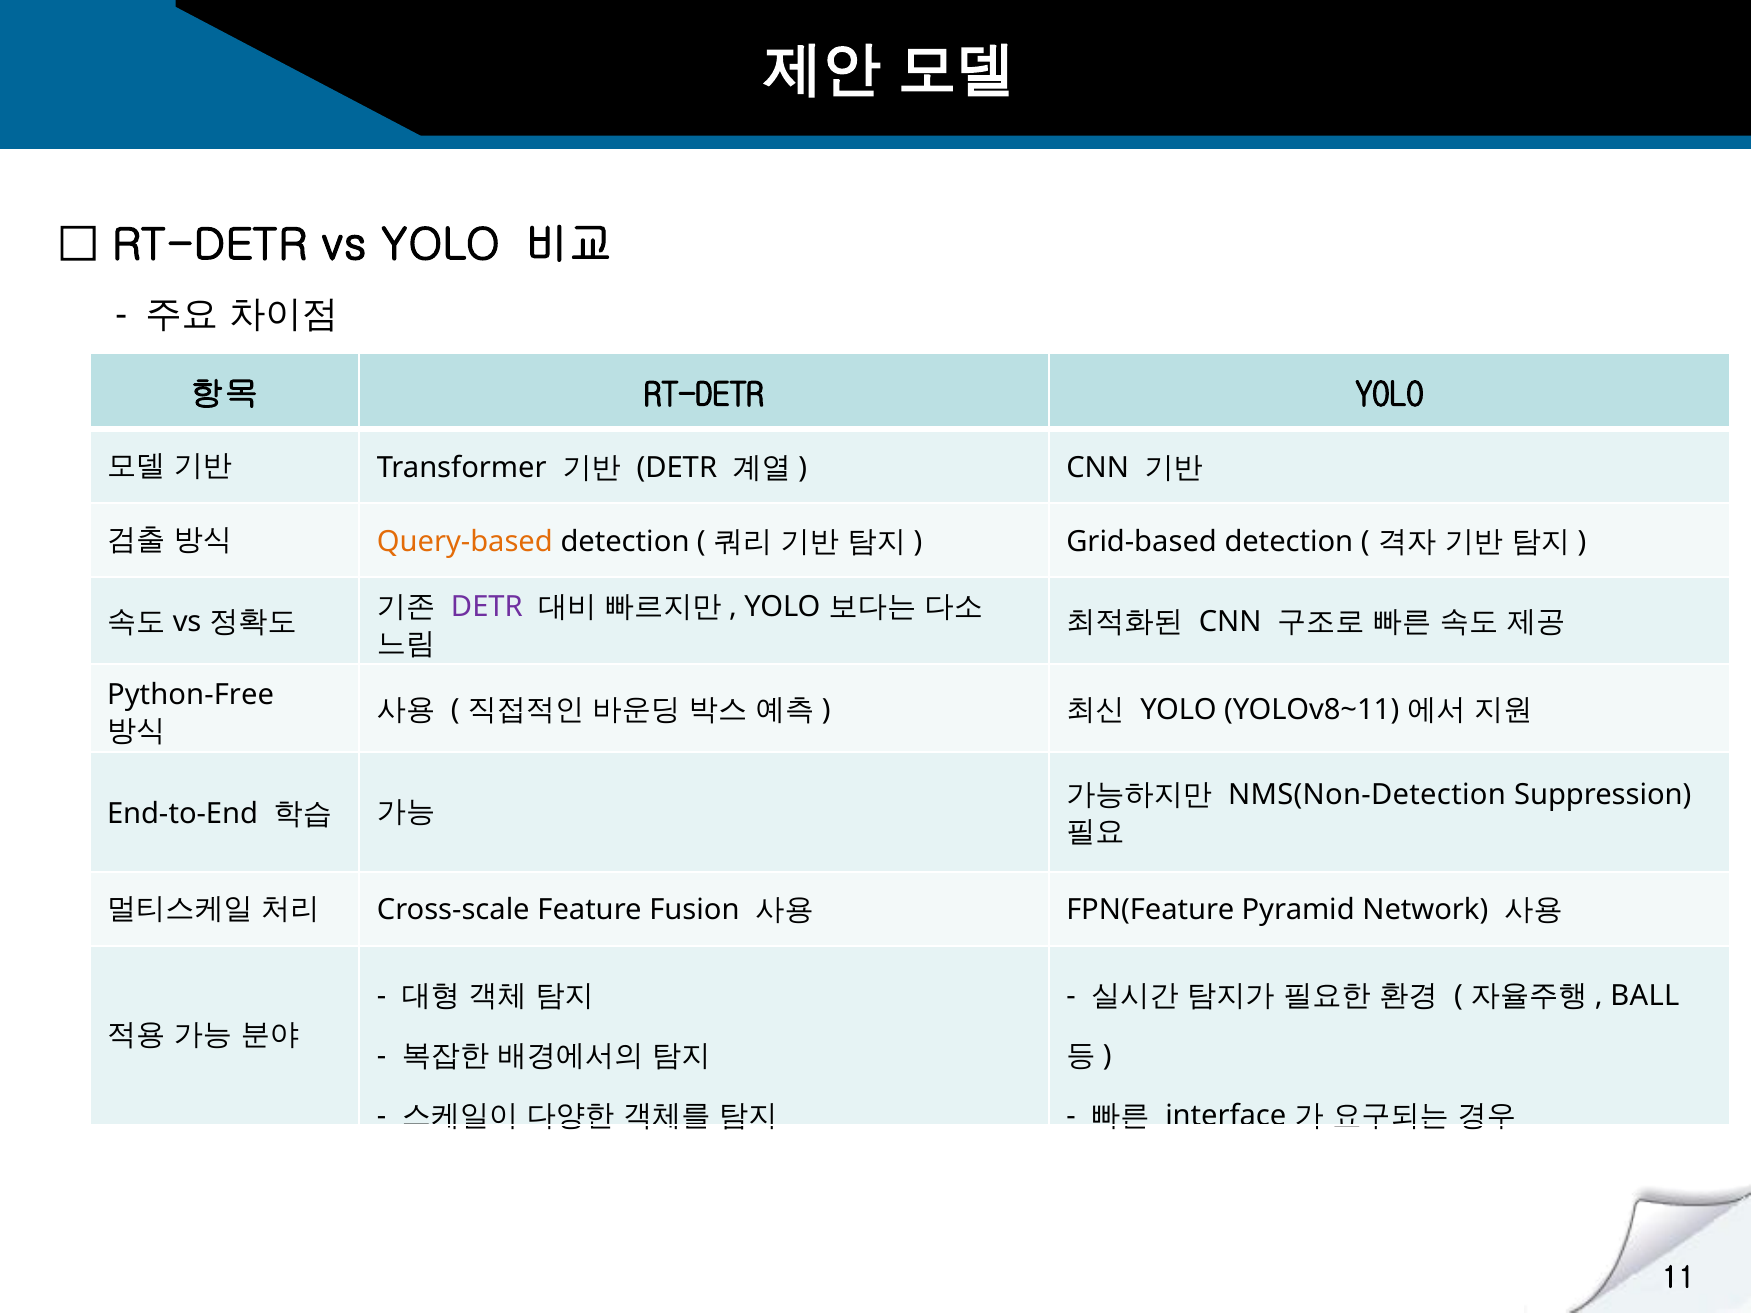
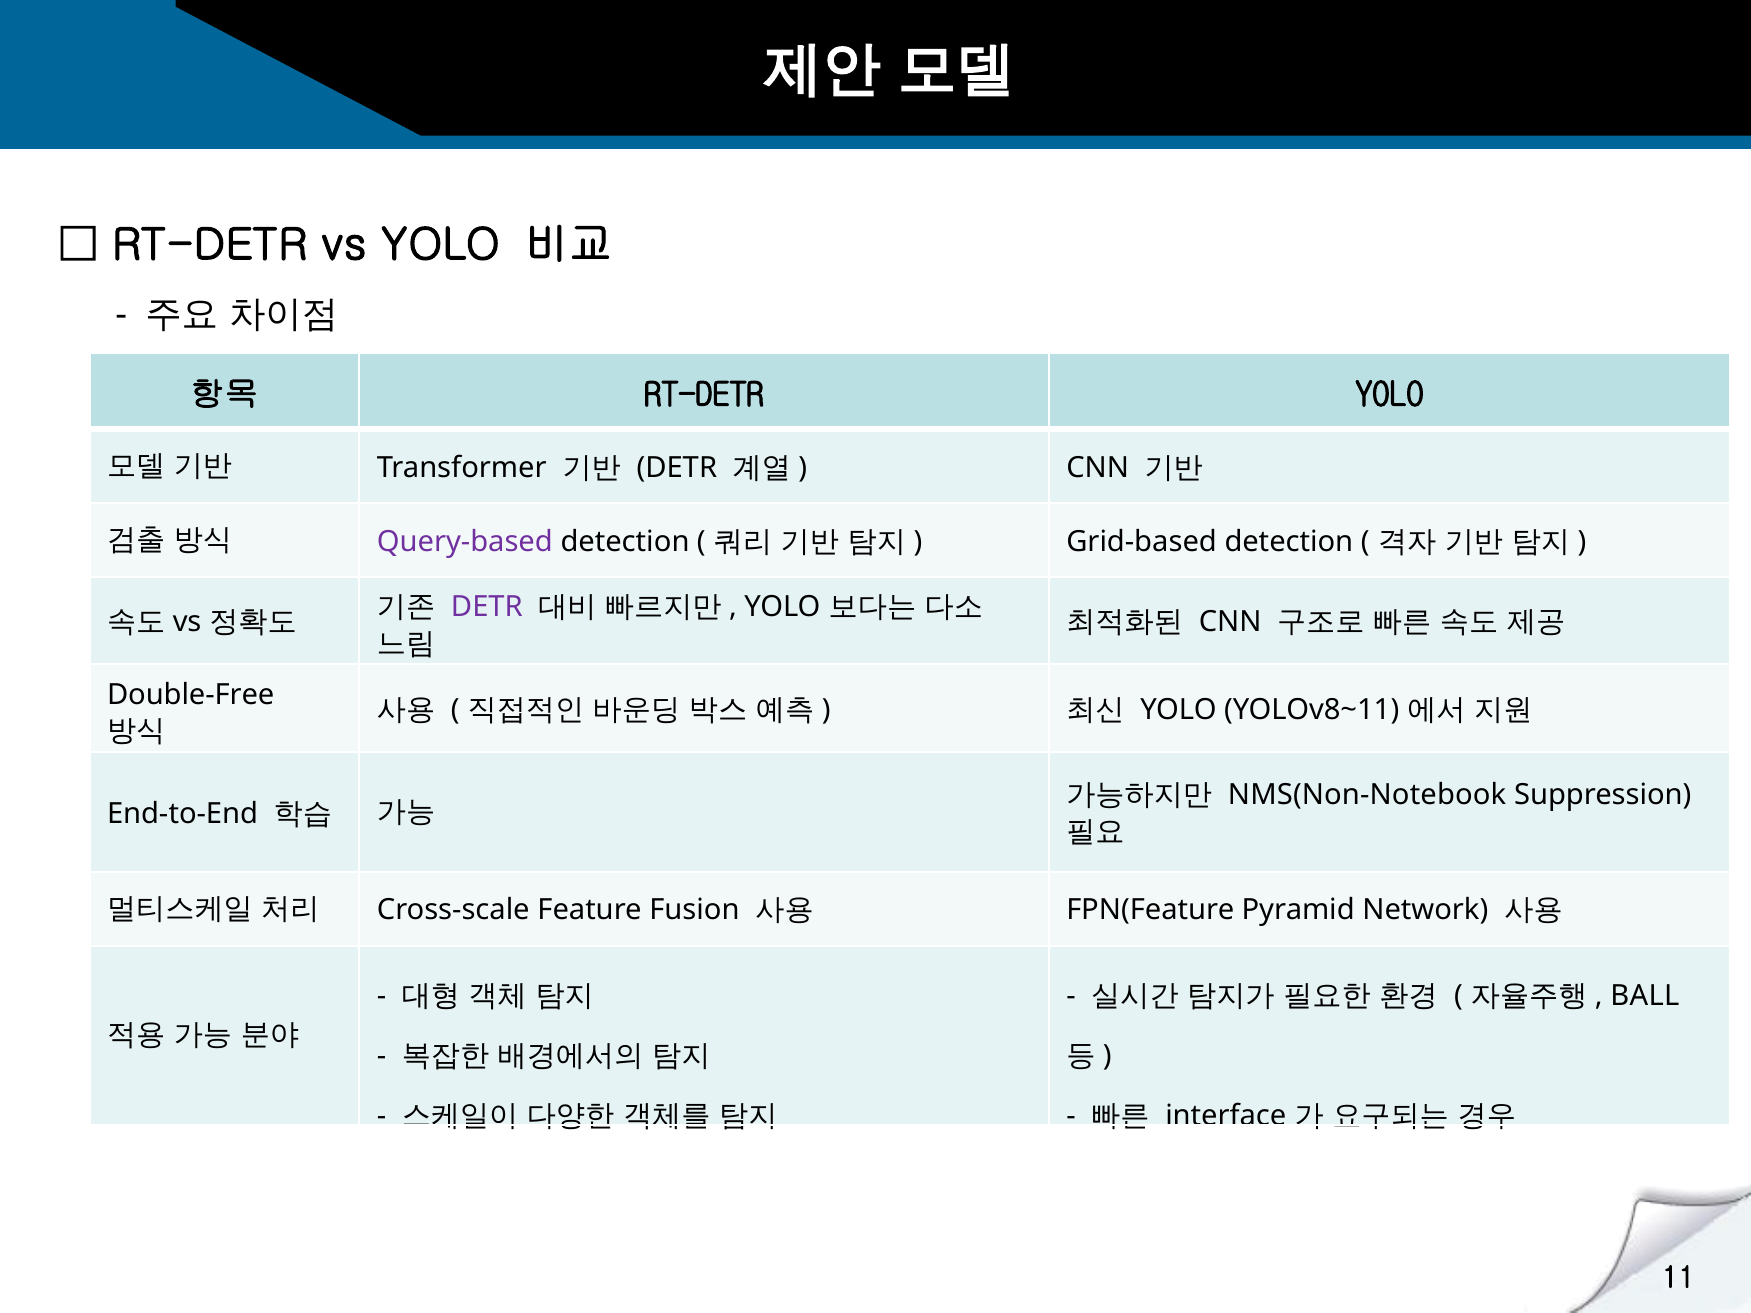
Query-based colour: orange -> purple (465, 542)
Python-Free: Python-Free -> Double-Free (191, 695)
NMS(Non-Detection: NMS(Non-Detection -> NMS(Non-Notebook (1367, 795)
